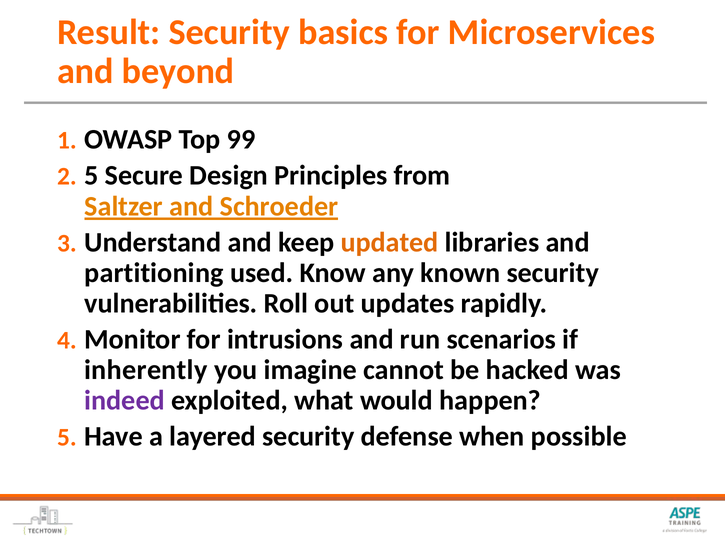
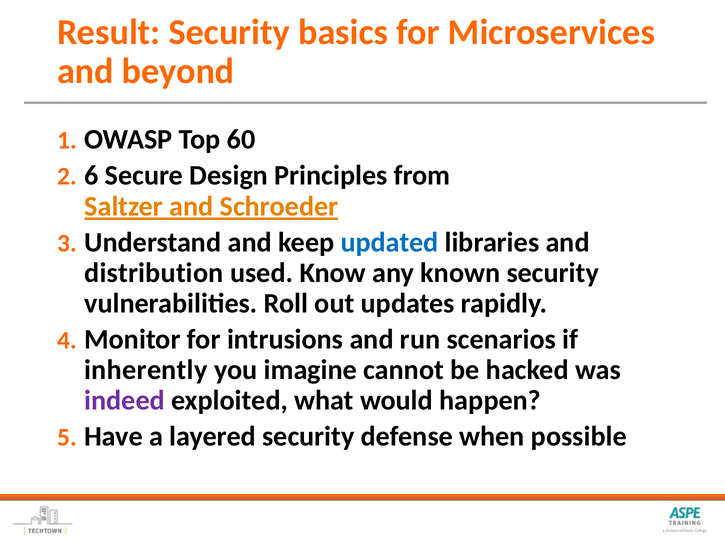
99: 99 -> 60 (241, 139)
5: 5 -> 6 (91, 176)
updated colour: orange -> blue (390, 243)
partitioning: partitioning -> distribution (154, 273)
